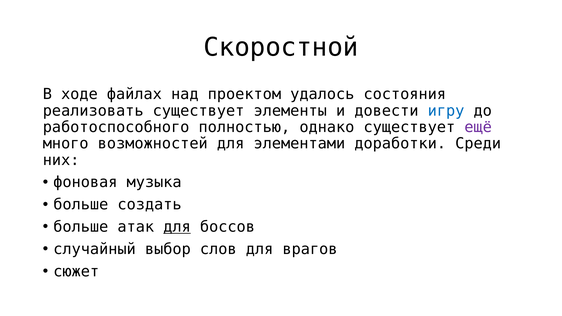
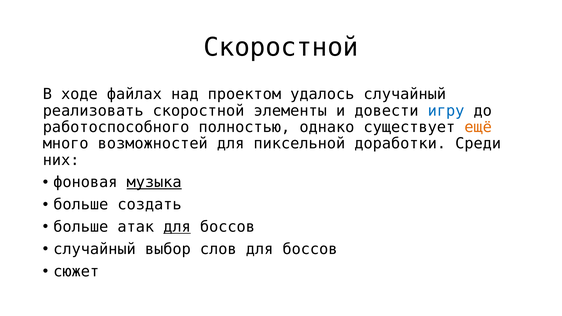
удалось состояния: состояния -> случайный (405, 94)
реализовать существует: существует -> скоростной (199, 111)
ещё colour: purple -> orange (478, 127)
элементами: элементами -> пиксельной (299, 144)
музыка underline: none -> present (154, 182)
слов для врагов: врагов -> боссов (310, 249)
